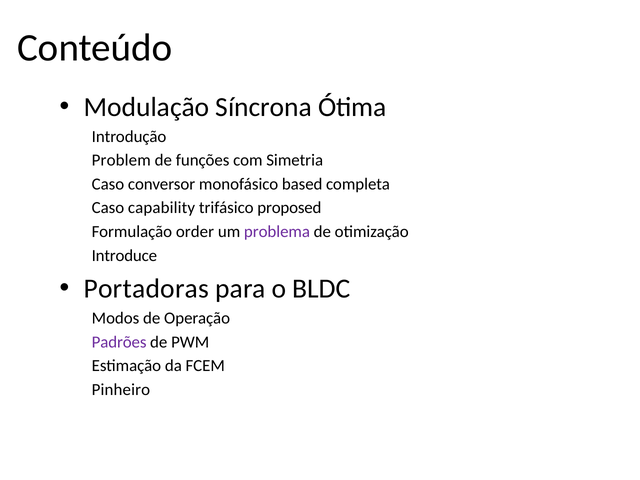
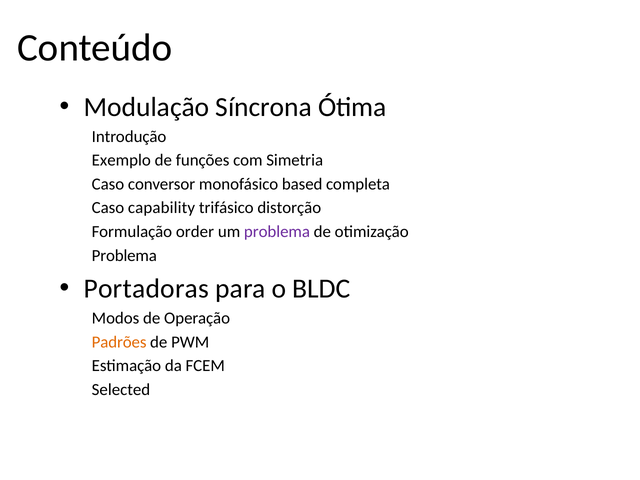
Problem: Problem -> Exemplo (121, 160)
proposed: proposed -> distorção (289, 208)
Introduce: Introduce -> Problema (124, 256)
Padrões colour: purple -> orange (119, 342)
Pinheiro: Pinheiro -> Selected (121, 390)
